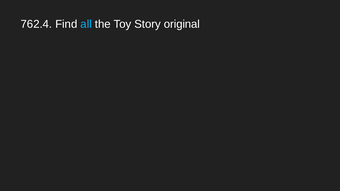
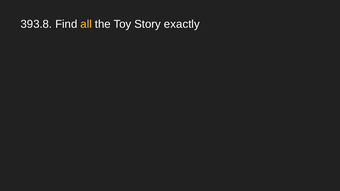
762.4: 762.4 -> 393.8 (36, 24)
all colour: light blue -> yellow (86, 24)
original: original -> exactly (182, 24)
